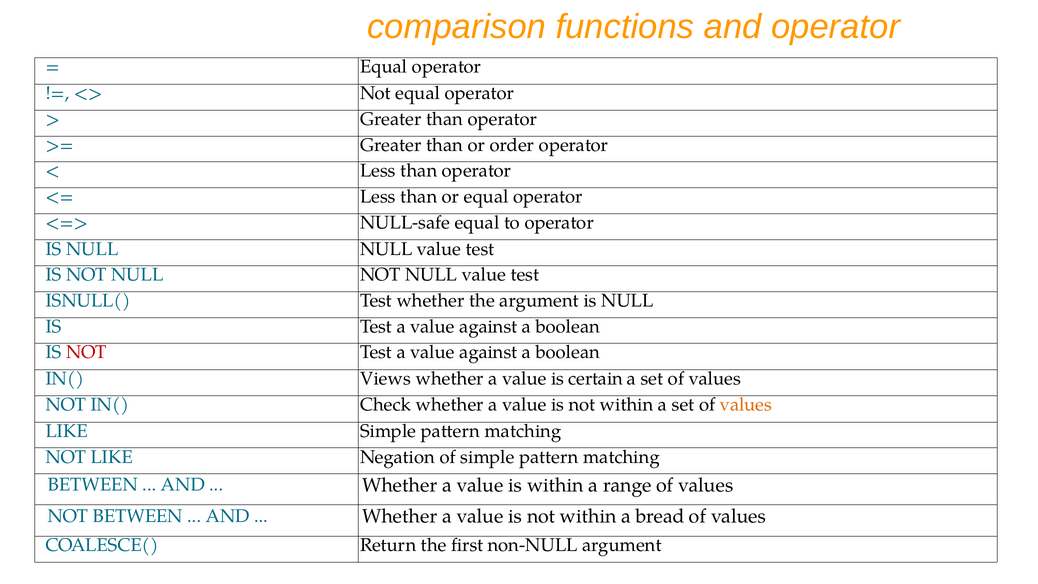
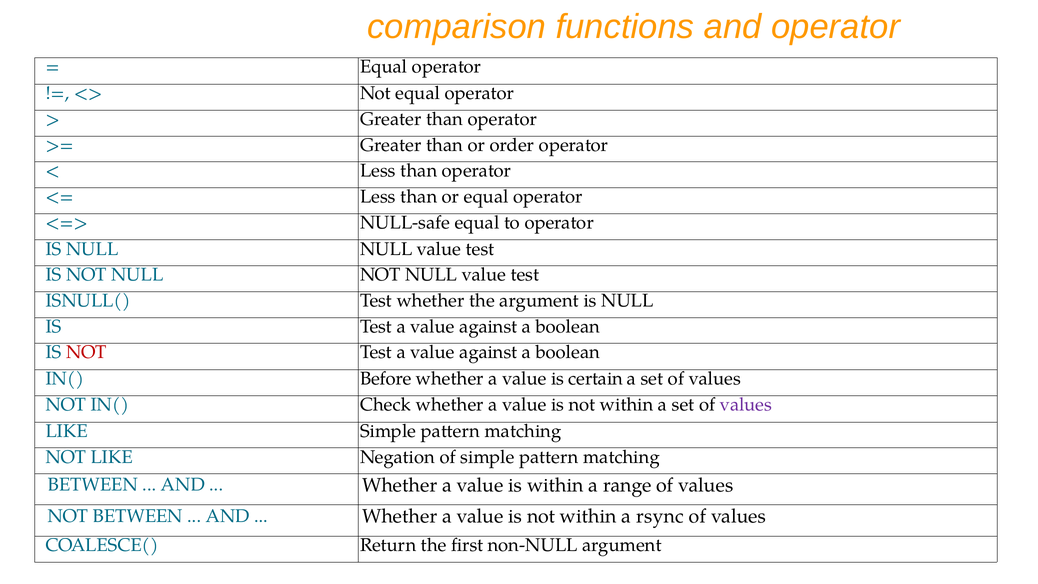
Views: Views -> Before (386, 379)
values colour: orange -> purple (746, 405)
bread: bread -> rsync (660, 516)
